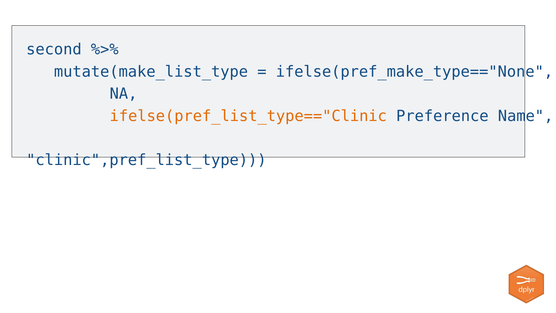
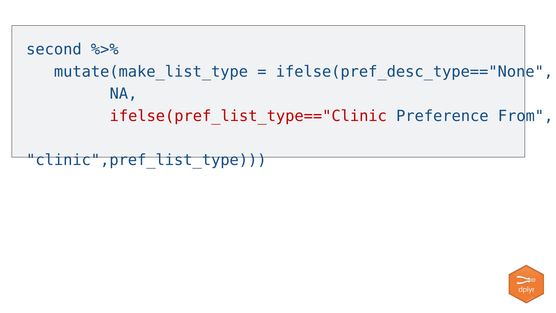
ifelse(pref_make_type=="None: ifelse(pref_make_type=="None -> ifelse(pref_desc_type=="None (414, 72)
ifelse(pref_list_type=="Clinic colour: orange -> red (248, 116)
Name: Name -> From (526, 116)
